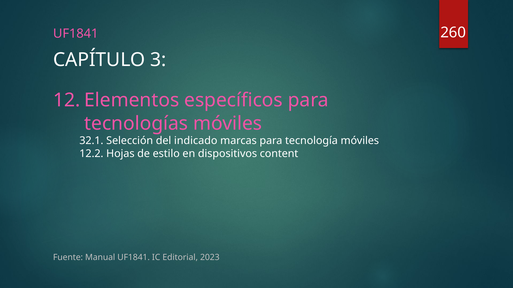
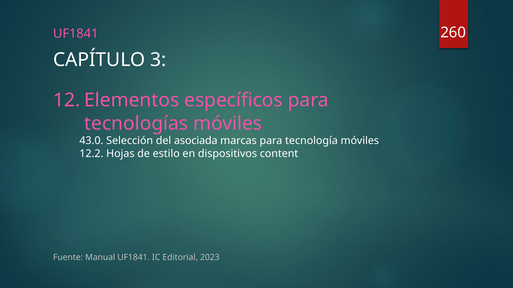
32.1: 32.1 -> 43.0 (91, 141)
indicado: indicado -> asociada (196, 141)
